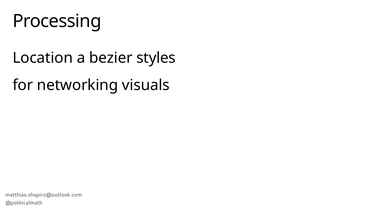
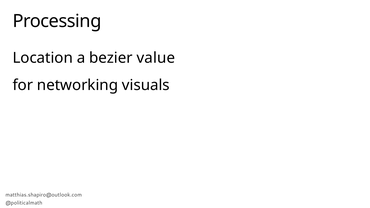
styles: styles -> value (156, 58)
